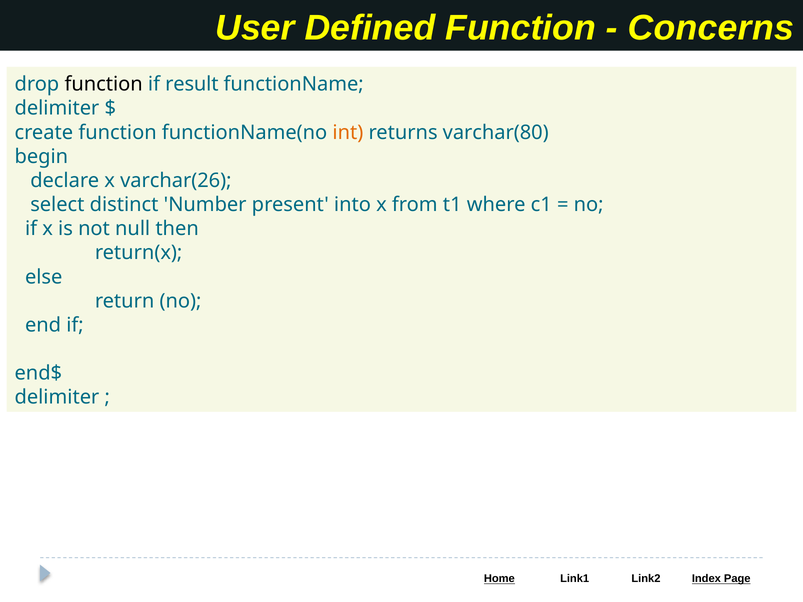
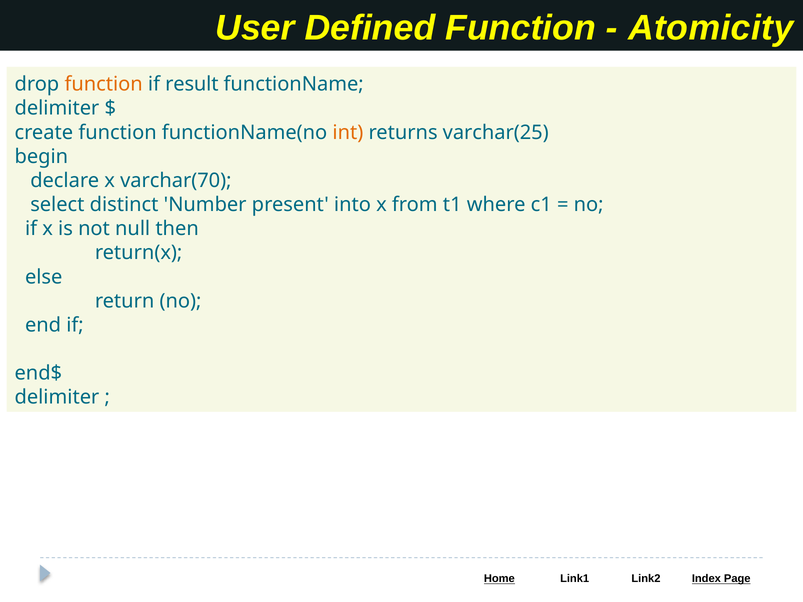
Concerns: Concerns -> Atomicity (711, 28)
function colour: black -> orange (104, 84)
varchar(80: varchar(80 -> varchar(25 (496, 132)
varchar(26: varchar(26 -> varchar(70 (176, 181)
